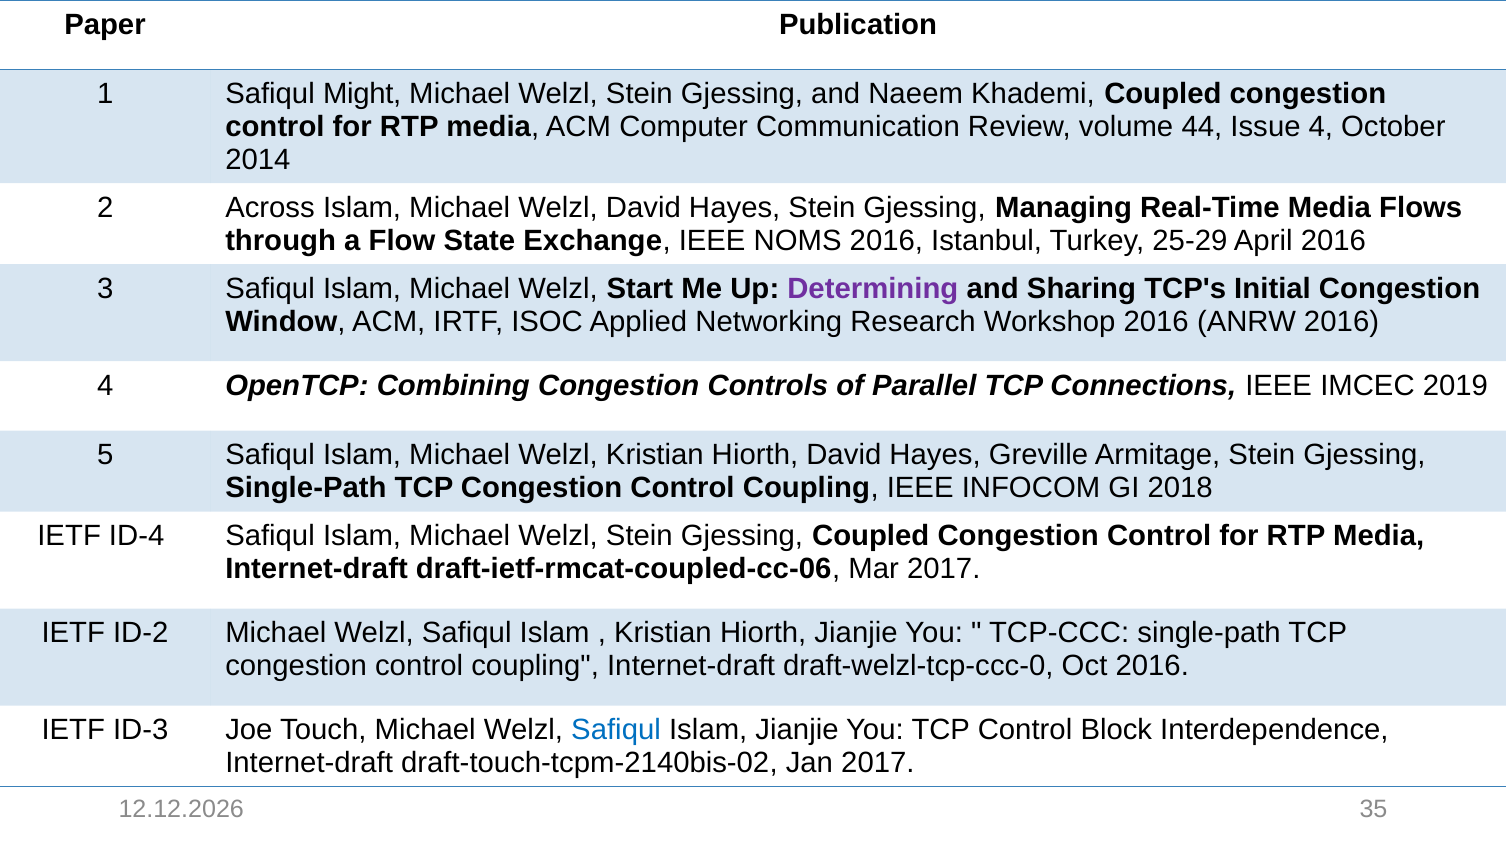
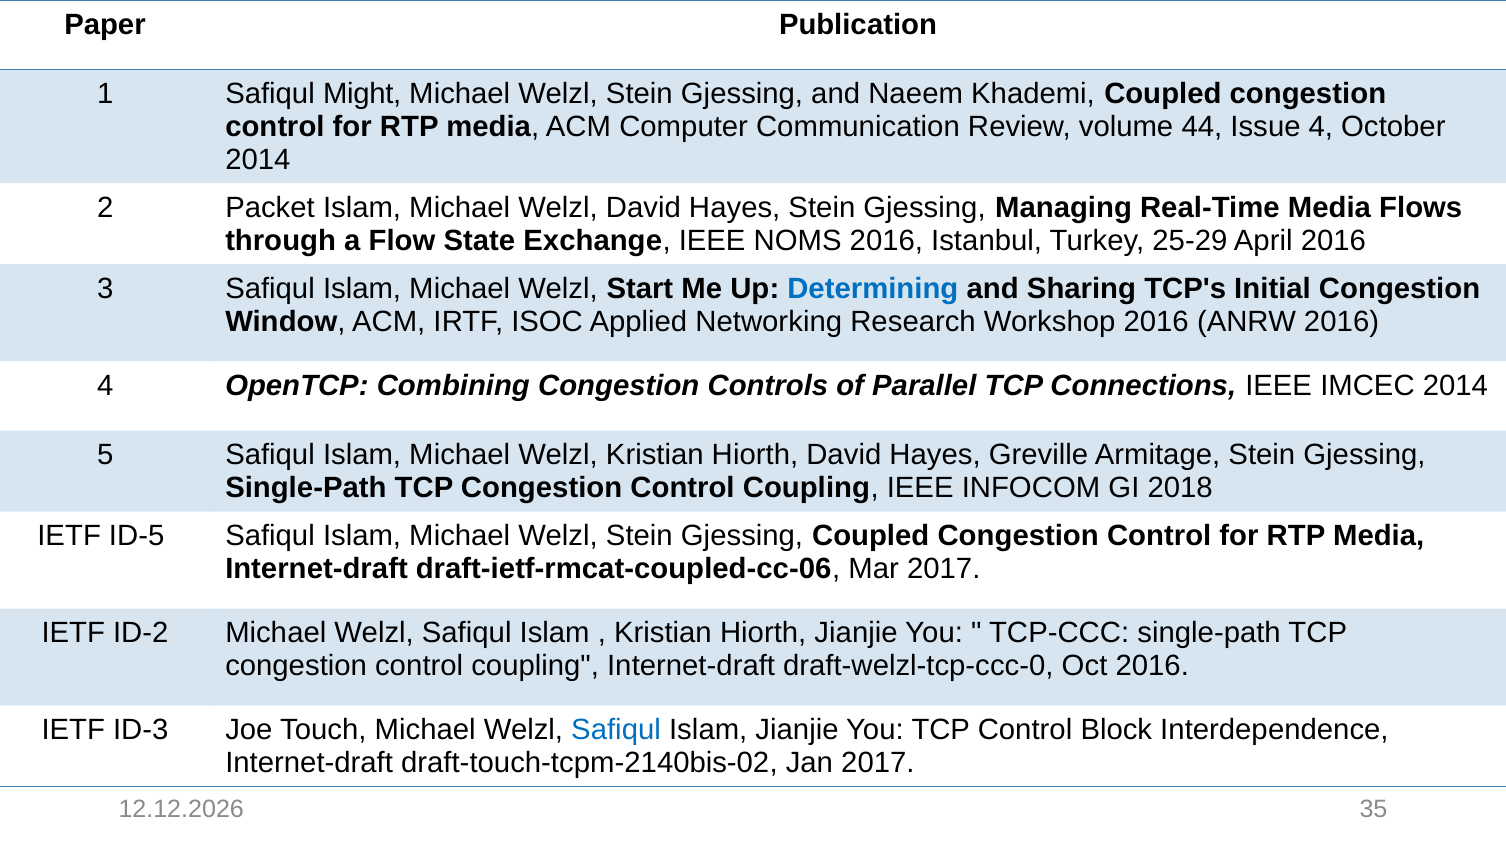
Across: Across -> Packet (270, 208)
Determining colour: purple -> blue (873, 289)
IMCEC 2019: 2019 -> 2014 (1455, 386)
ID-4: ID-4 -> ID-5 (137, 536)
